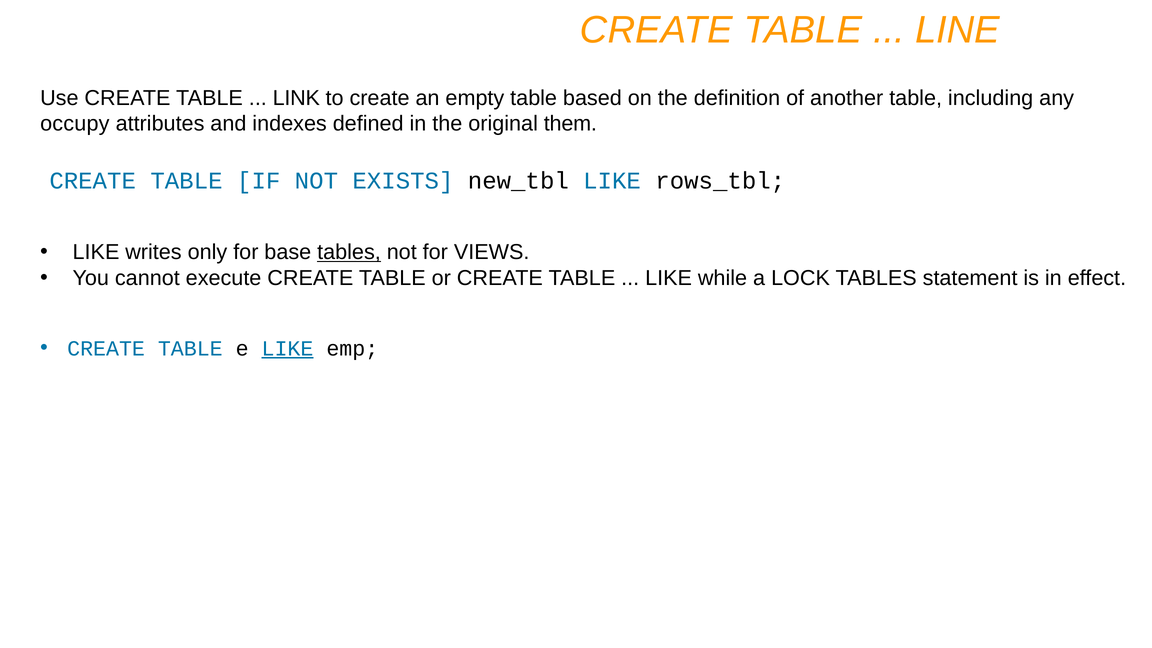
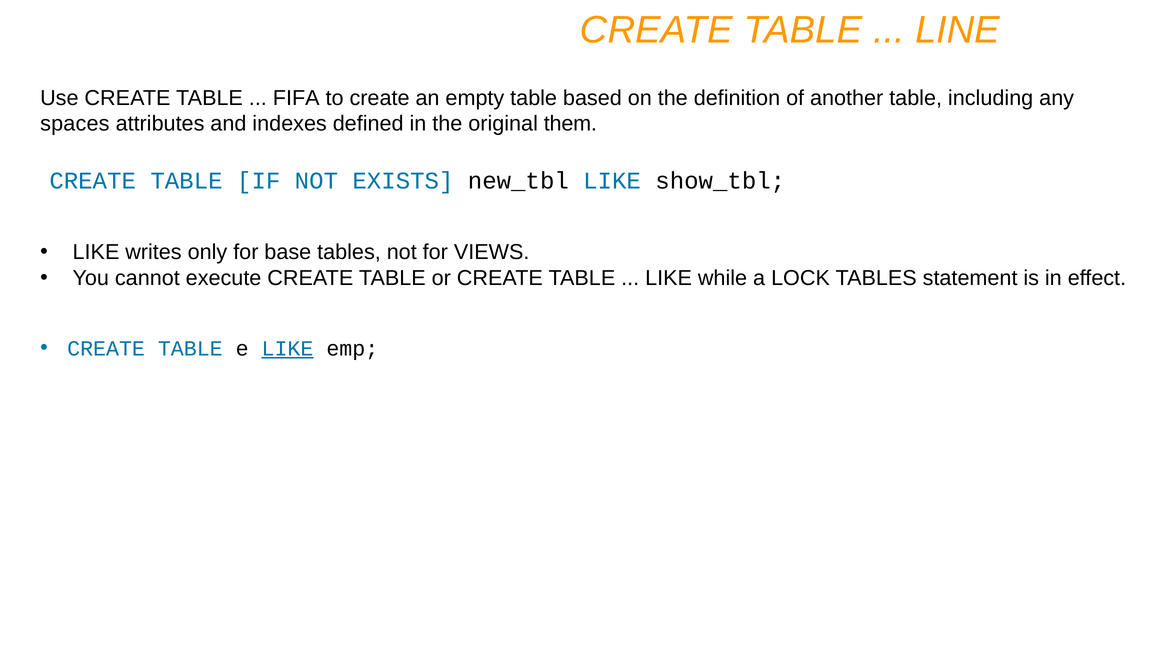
LINK: LINK -> FIFA (296, 98)
occupy: occupy -> spaces (75, 124)
rows_tbl: rows_tbl -> show_tbl (720, 181)
tables underline: present -> none (349, 252)
